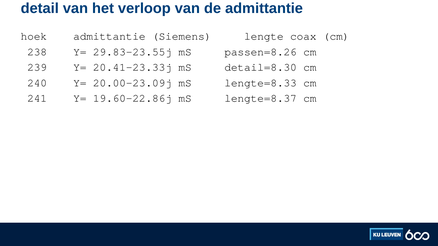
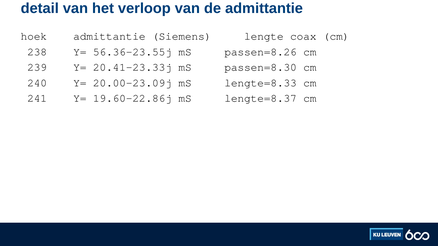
29.83-23.55j: 29.83-23.55j -> 56.36-23.55j (132, 52)
detail=8.30: detail=8.30 -> passen=8.30 (261, 67)
